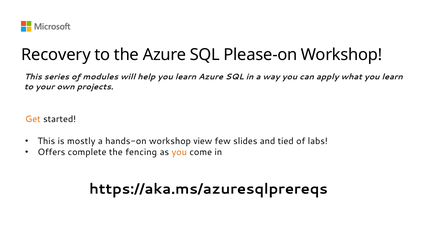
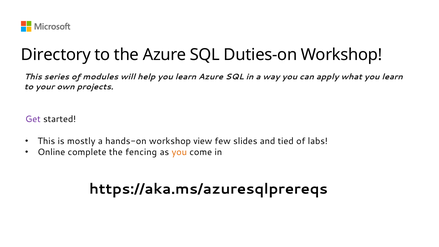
Recovery: Recovery -> Directory (56, 55)
Please-on: Please-on -> Duties-on (260, 55)
Get colour: orange -> purple (33, 119)
Offers: Offers -> Online (51, 152)
